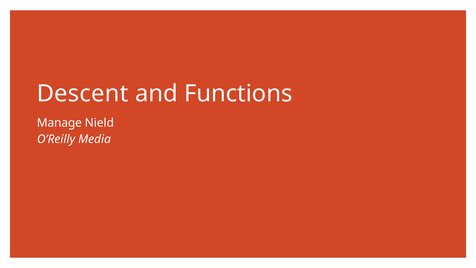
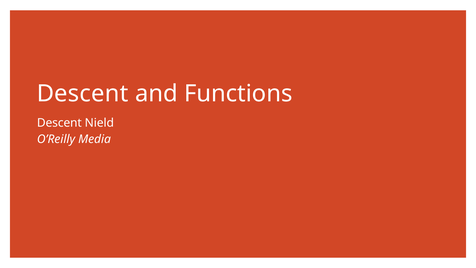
Manage: Manage -> Descent (59, 123)
